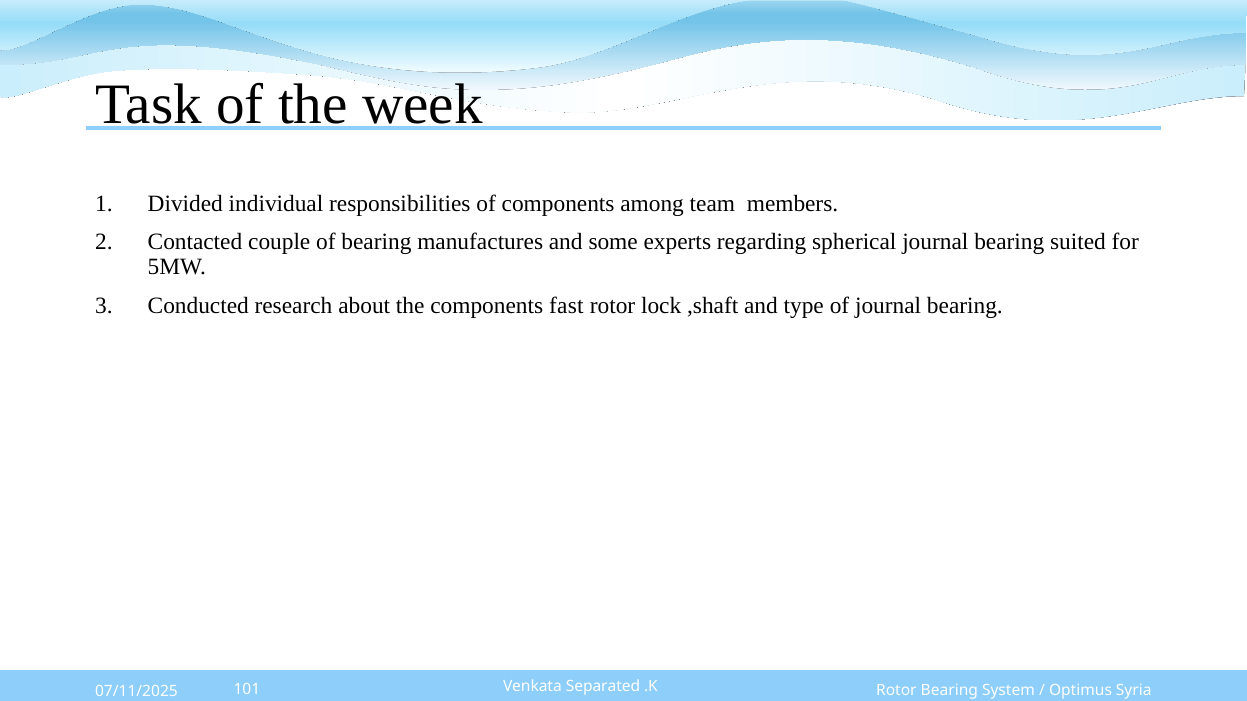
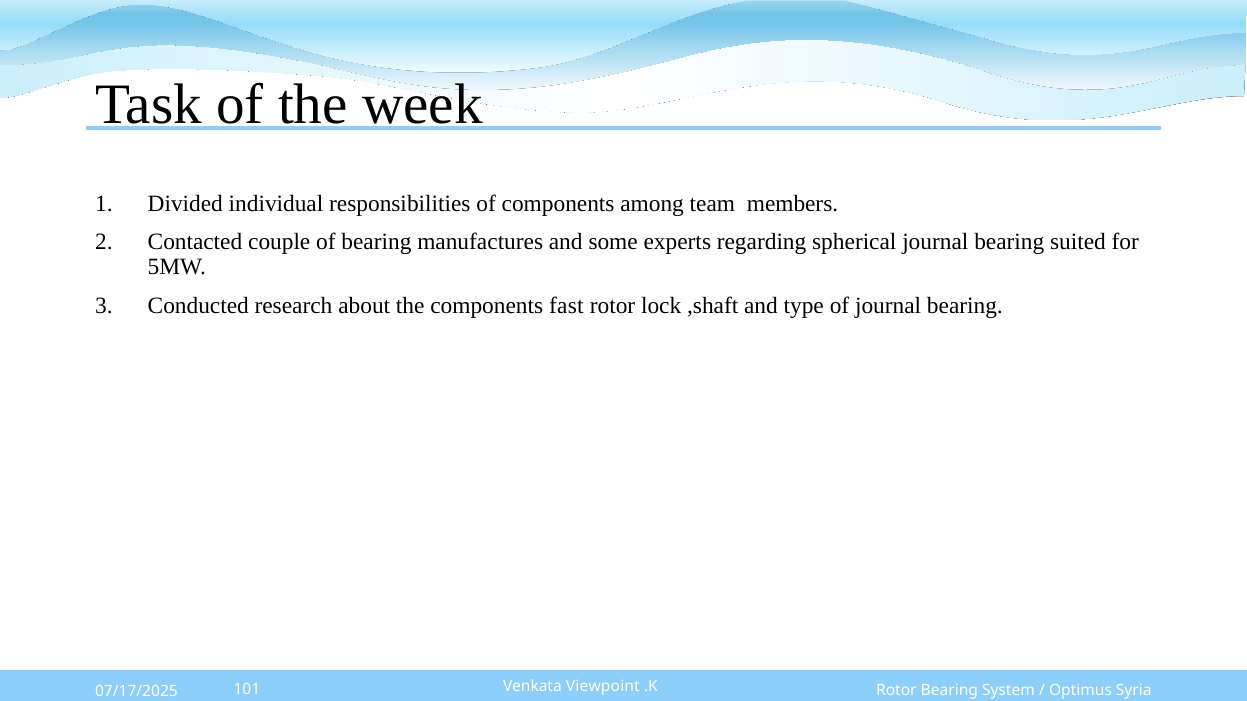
07/11/2025: 07/11/2025 -> 07/17/2025 (136, 691)
Separated: Separated -> Viewpoint (603, 686)
